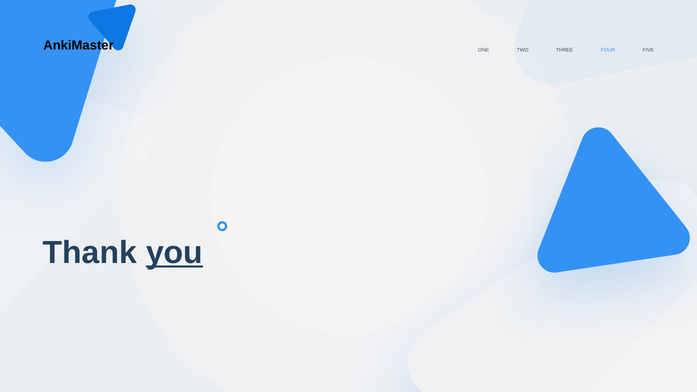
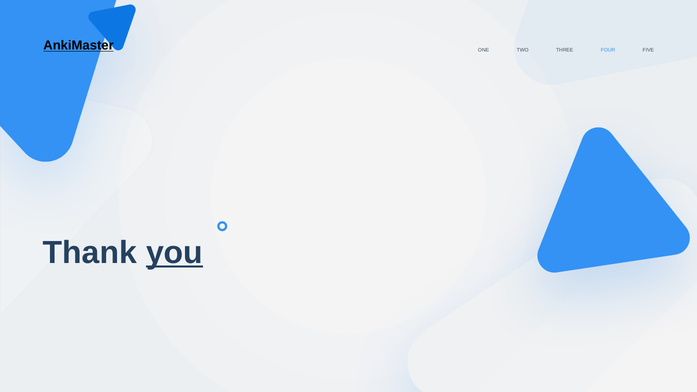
AnkiMaster underline: none -> present (79, 46)
